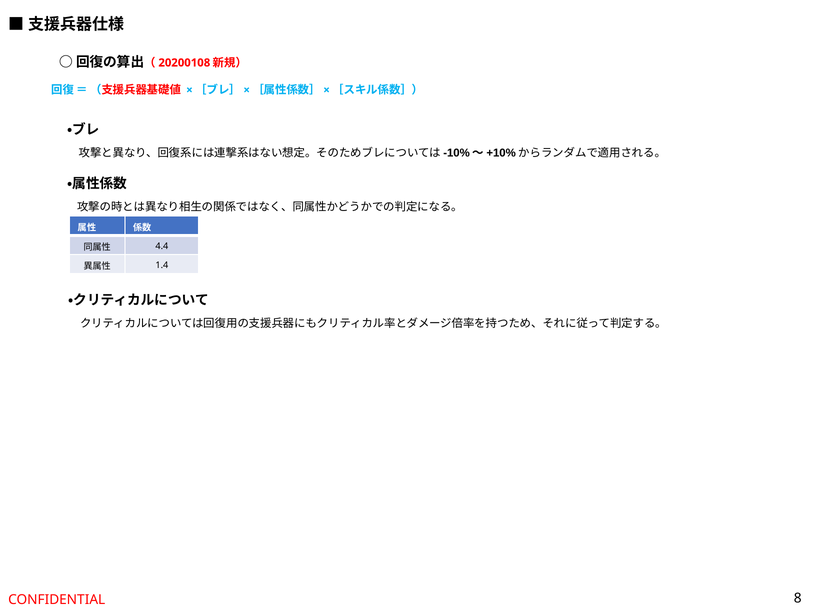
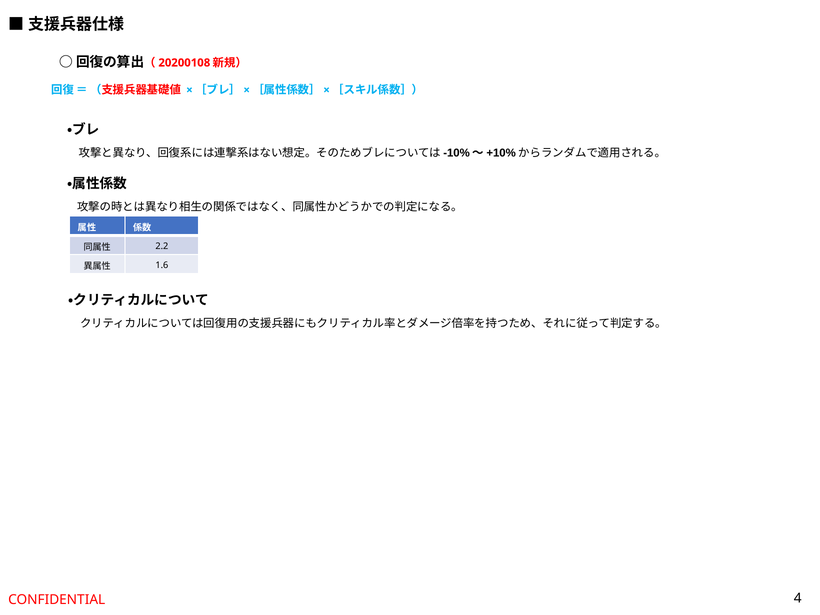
4.4: 4.4 -> 2.2 (162, 246)
1.4: 1.4 -> 1.6 (162, 265)
8: 8 -> 4 (798, 598)
